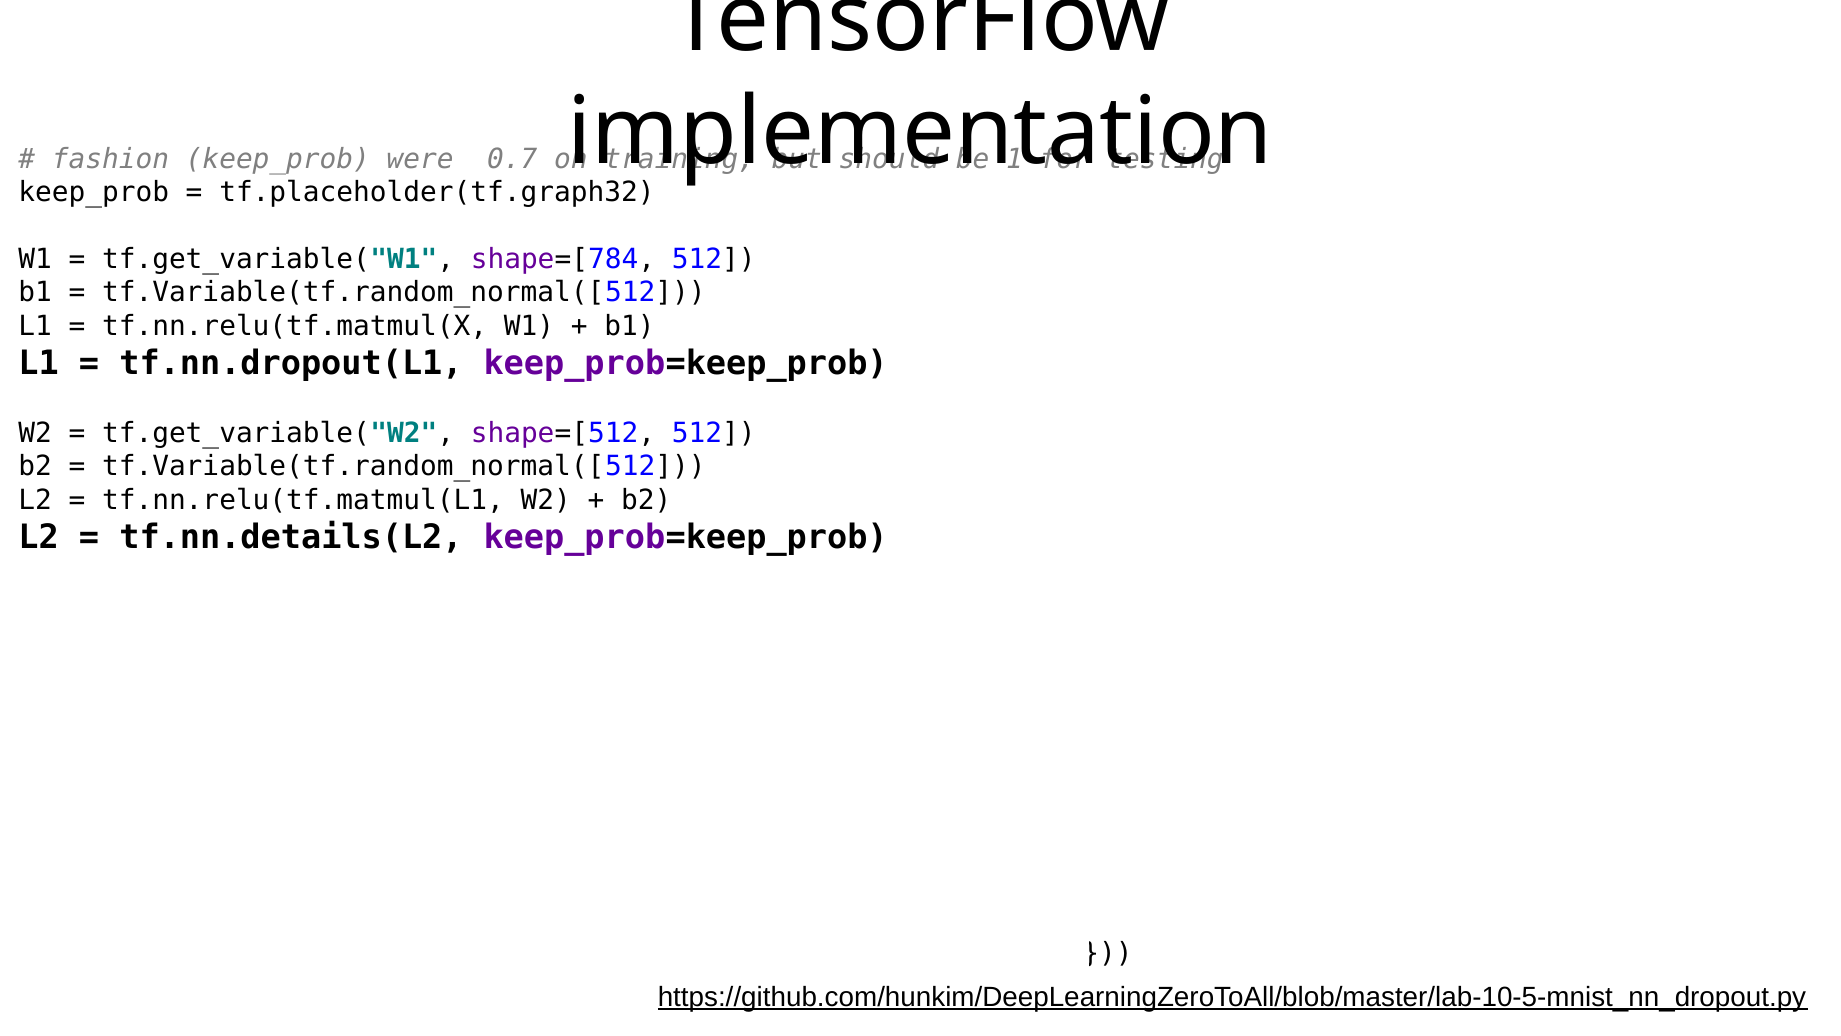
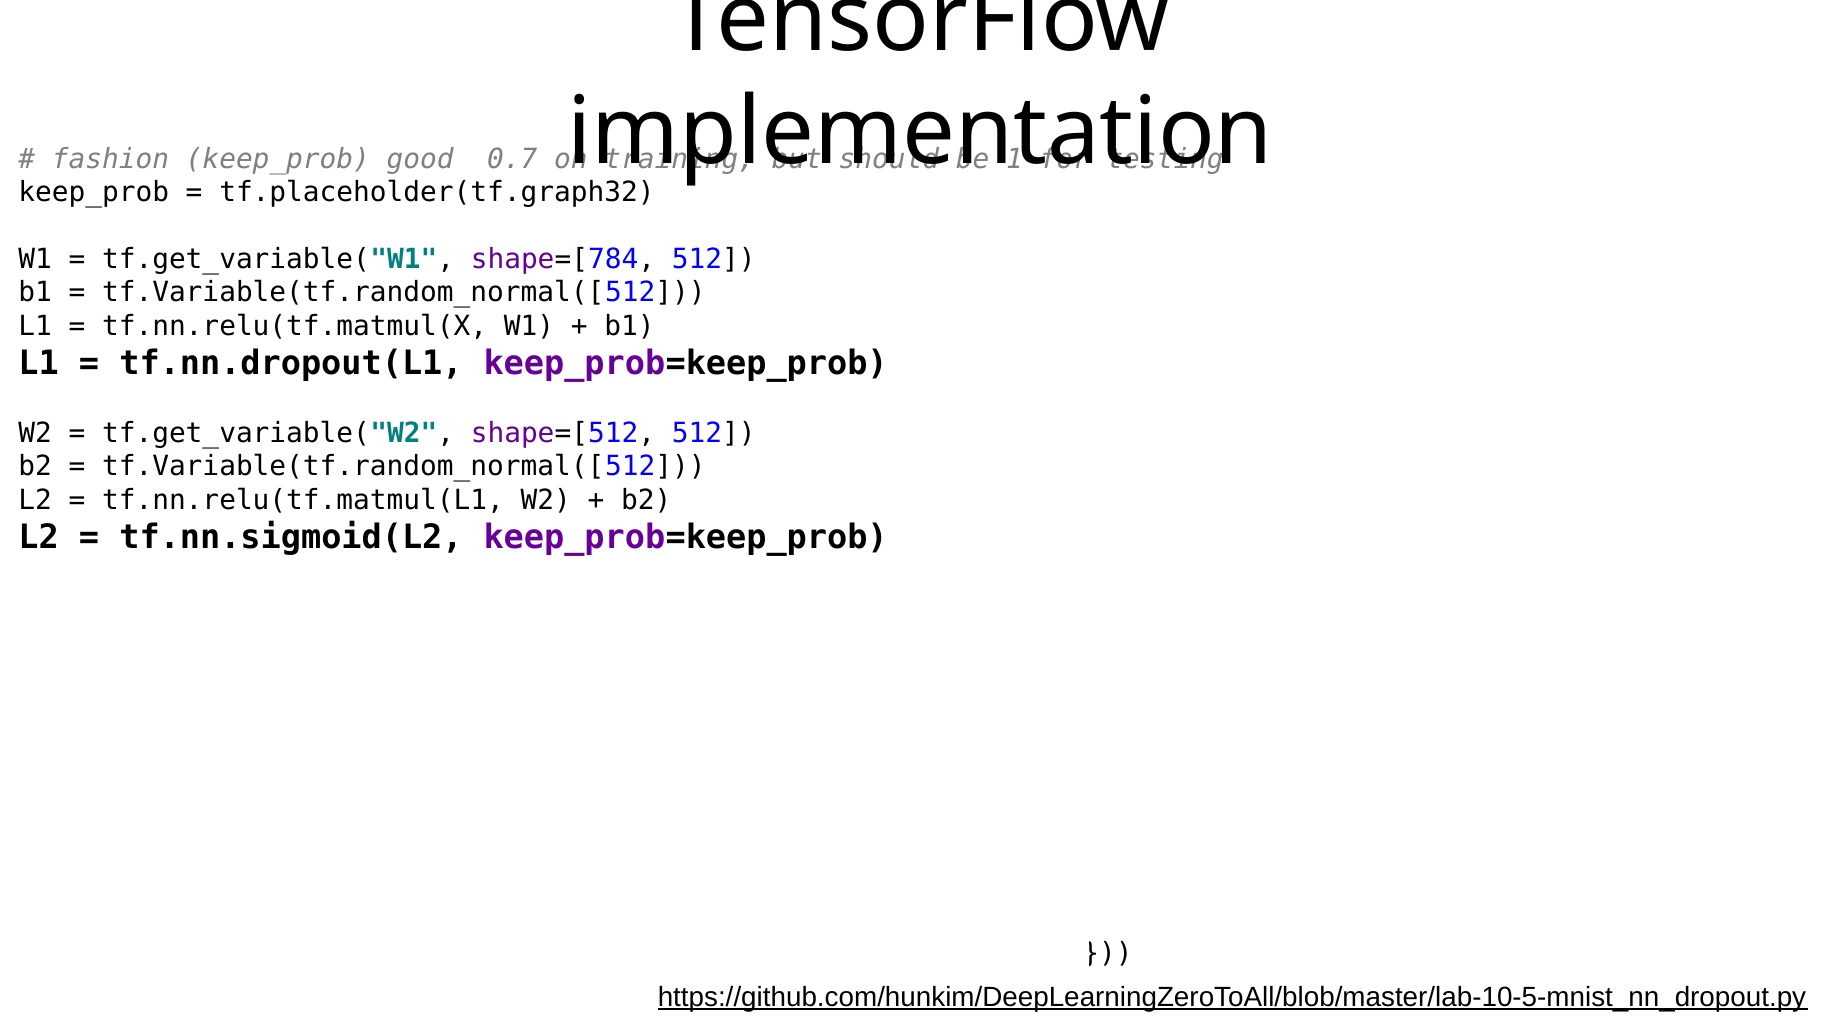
were: were -> good (420, 159)
tf.nn.details(L2: tf.nn.details(L2 -> tf.nn.sigmoid(L2 (291, 537)
